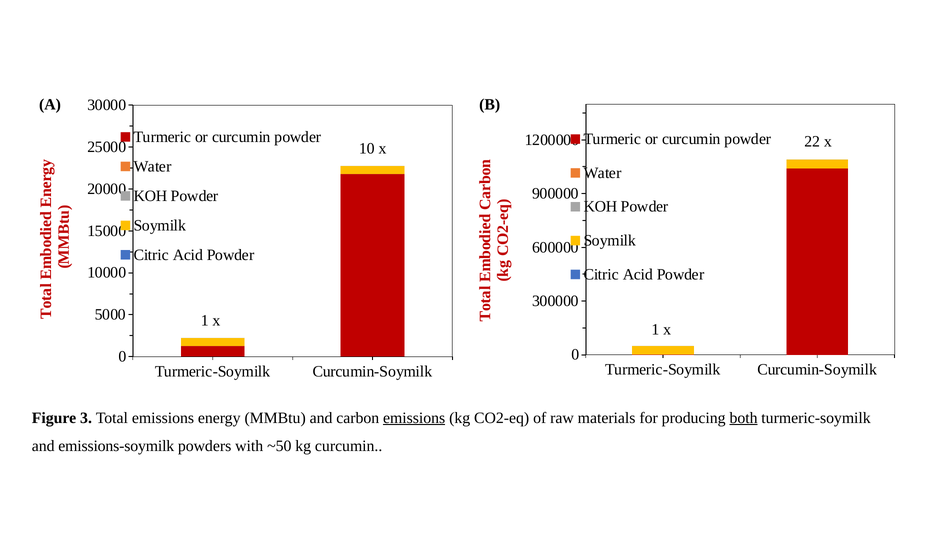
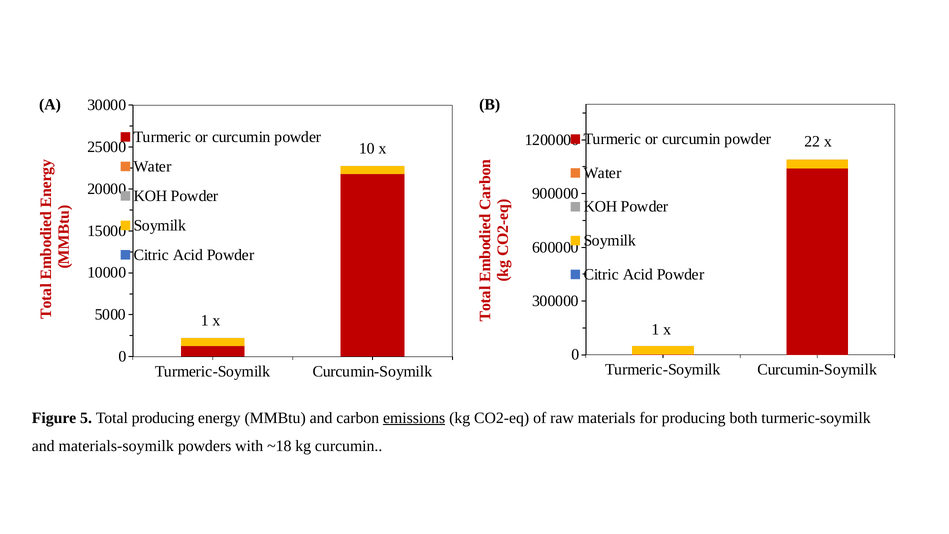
3: 3 -> 5 (86, 418)
Total emissions: emissions -> producing (163, 418)
both underline: present -> none (744, 418)
emissions-soymilk: emissions-soymilk -> materials-soymilk (116, 446)
~50: ~50 -> ~18 (279, 446)
